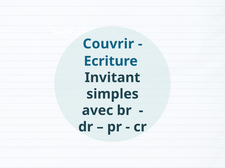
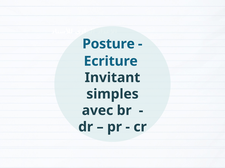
Couvrir: Couvrir -> Posture (109, 44)
